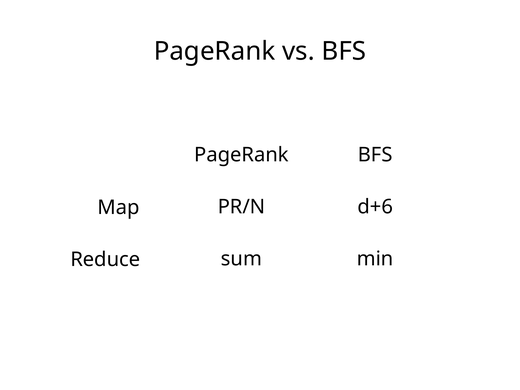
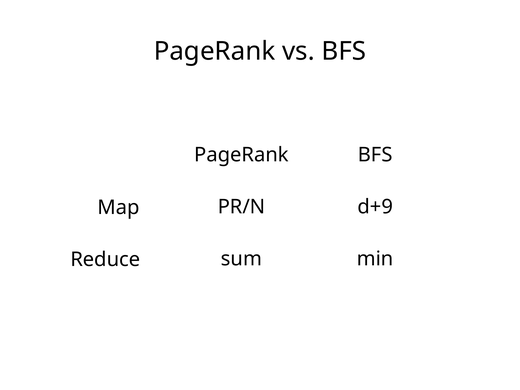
d+6: d+6 -> d+9 (375, 207)
